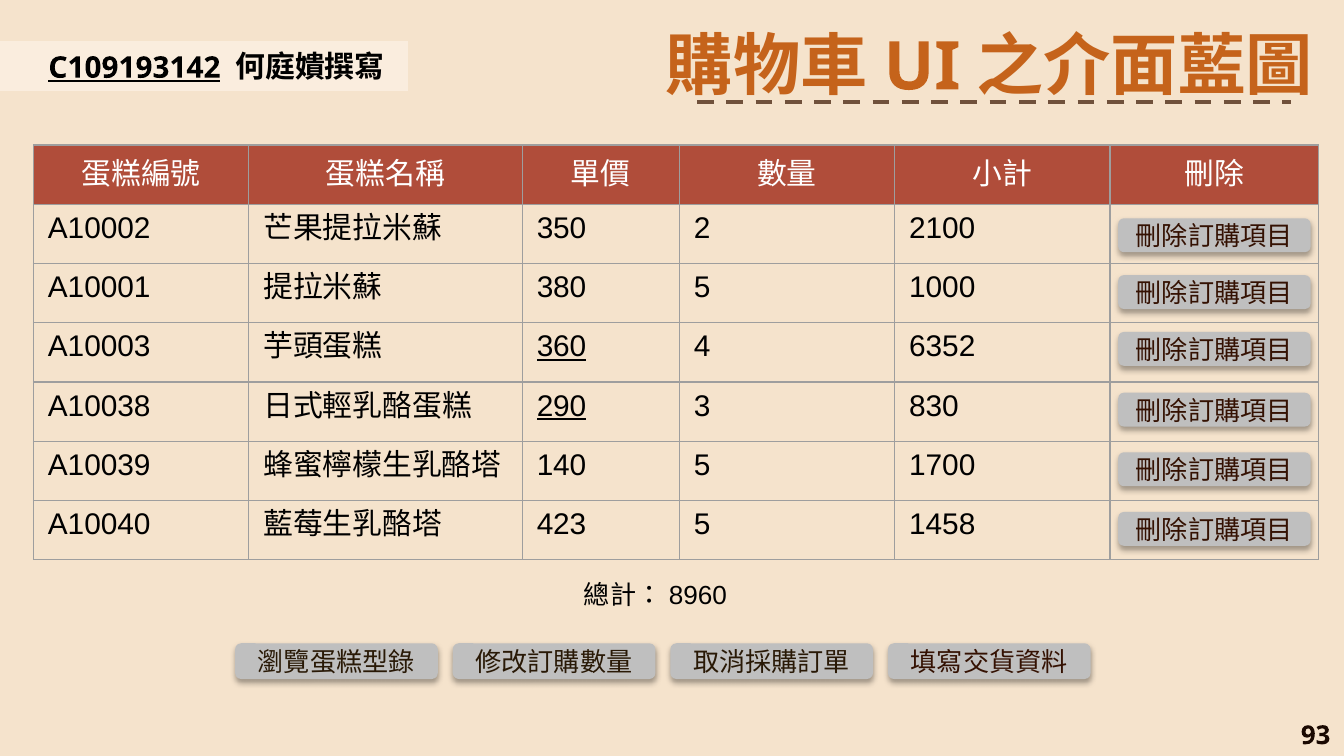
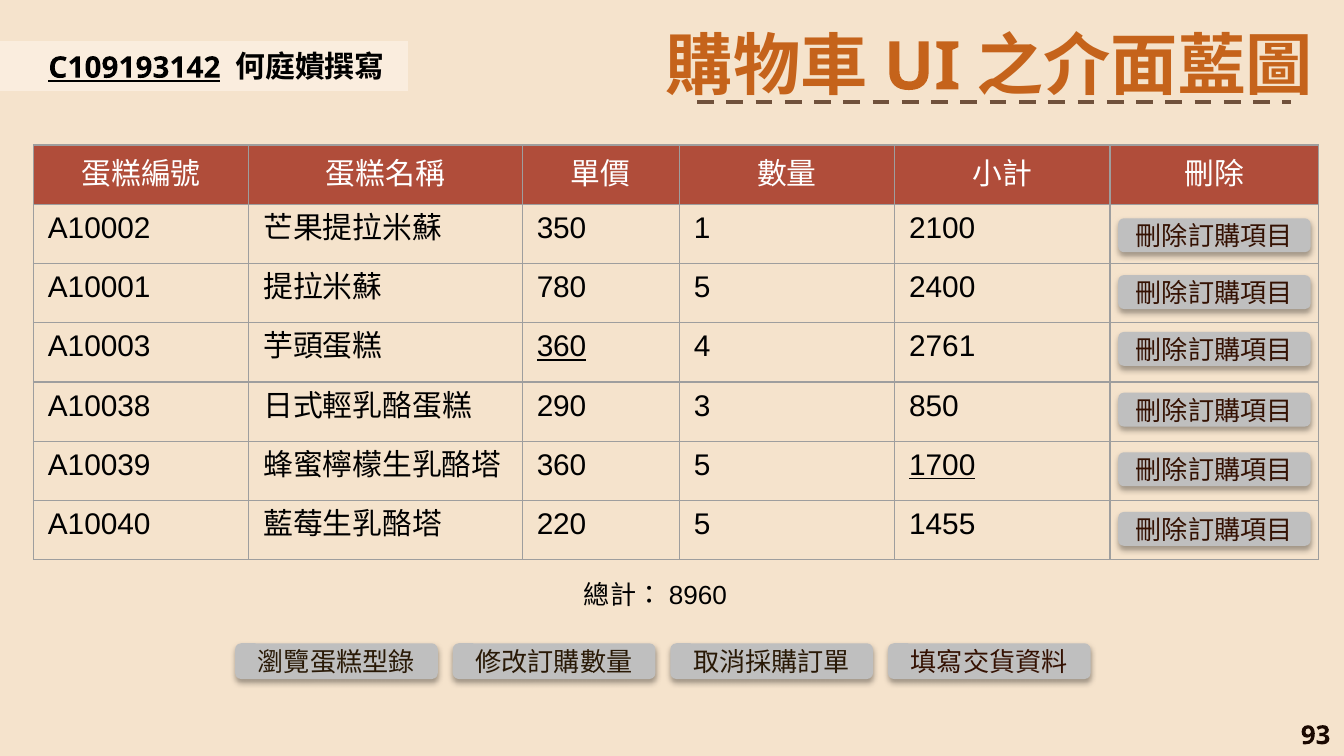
2: 2 -> 1 (702, 229)
380: 380 -> 780 (562, 288)
1000: 1000 -> 2400 (942, 288)
6352: 6352 -> 2761 (942, 347)
290 underline: present -> none (562, 406)
830: 830 -> 850 (934, 406)
140: 140 -> 360 (562, 466)
1700 underline: none -> present (942, 466)
423: 423 -> 220 (562, 525)
1458: 1458 -> 1455 (942, 525)
